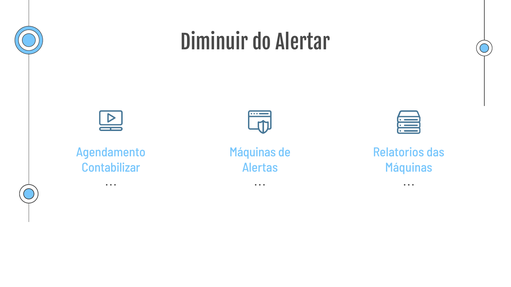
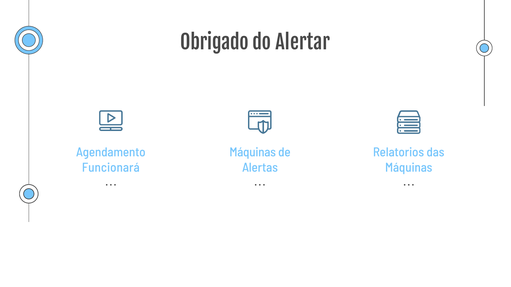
Diminuir: Diminuir -> Obrigado (214, 43)
Contabilizar: Contabilizar -> Funcionará (111, 168)
